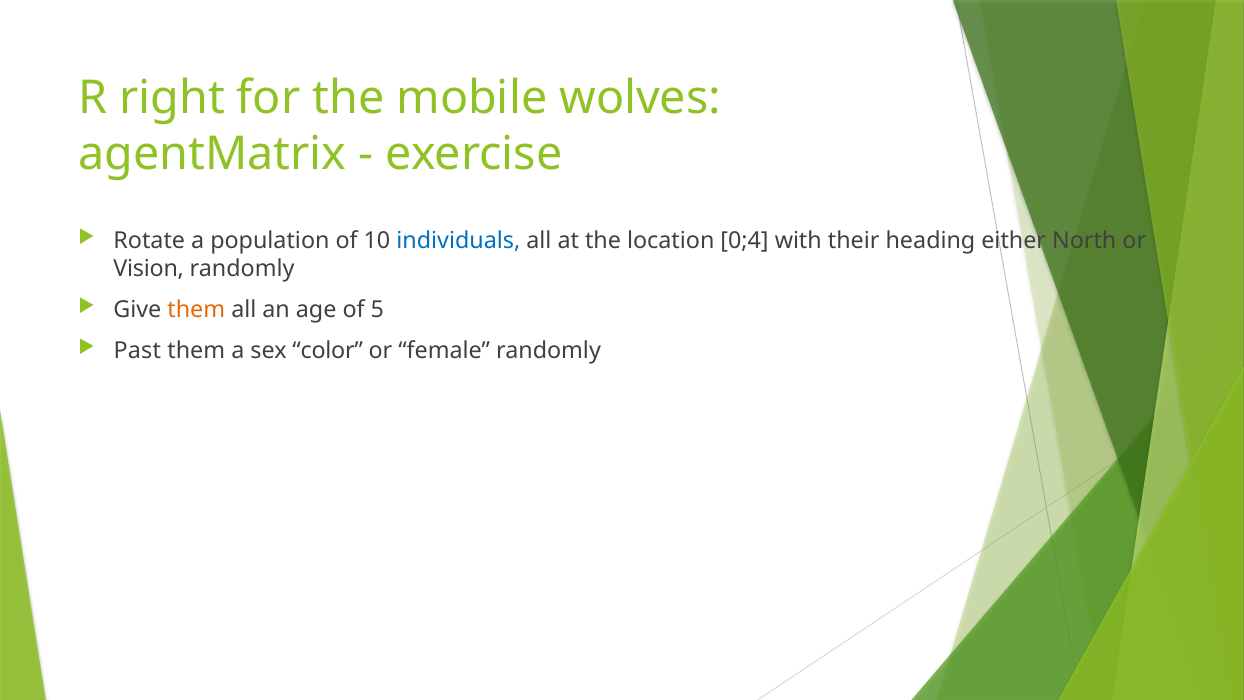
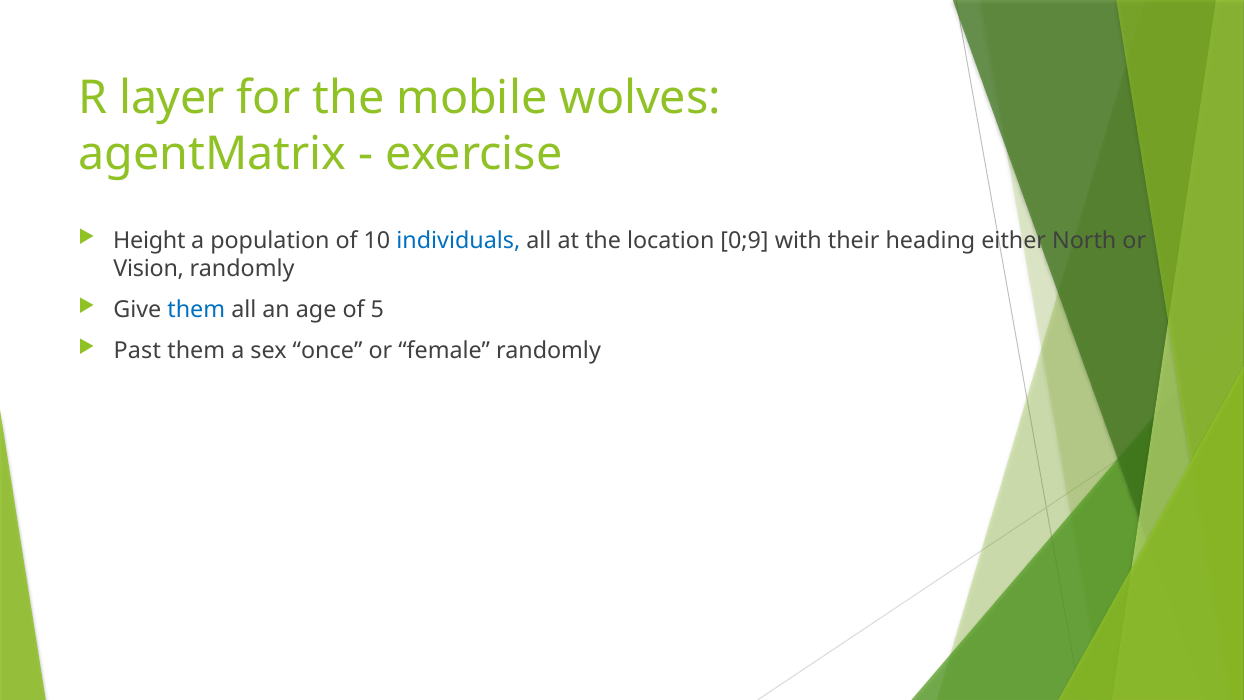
right: right -> layer (172, 98)
Rotate: Rotate -> Height (149, 241)
0;4: 0;4 -> 0;9 (745, 241)
them colour: orange -> blue (196, 310)
color: color -> once (328, 351)
